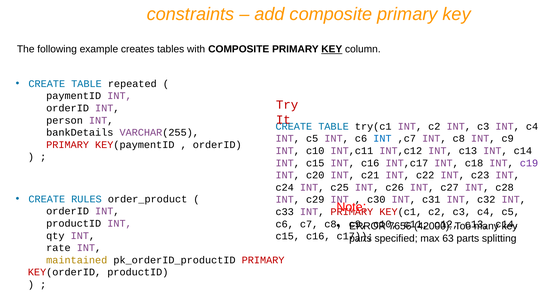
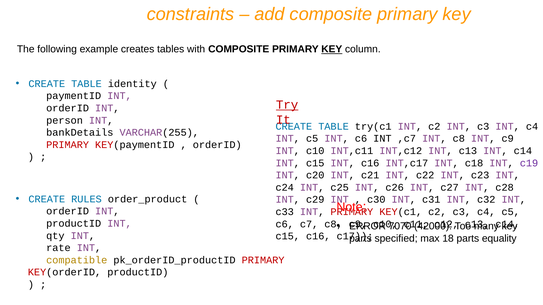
repeated: repeated -> identity (132, 84)
Try underline: none -> present (287, 105)
INT colour: blue -> black (382, 139)
7656: 7656 -> 7070 (400, 226)
63: 63 -> 18 (448, 239)
splitting: splitting -> equality (499, 239)
maintained: maintained -> compatible (77, 260)
